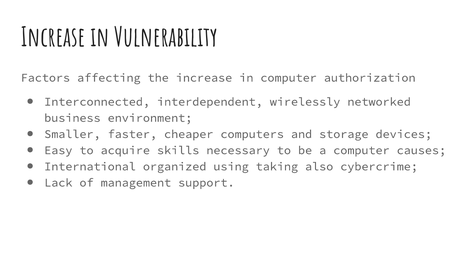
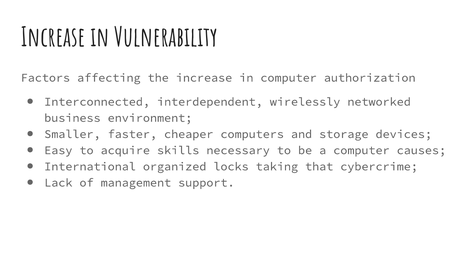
using: using -> locks (231, 167)
also: also -> that (319, 167)
